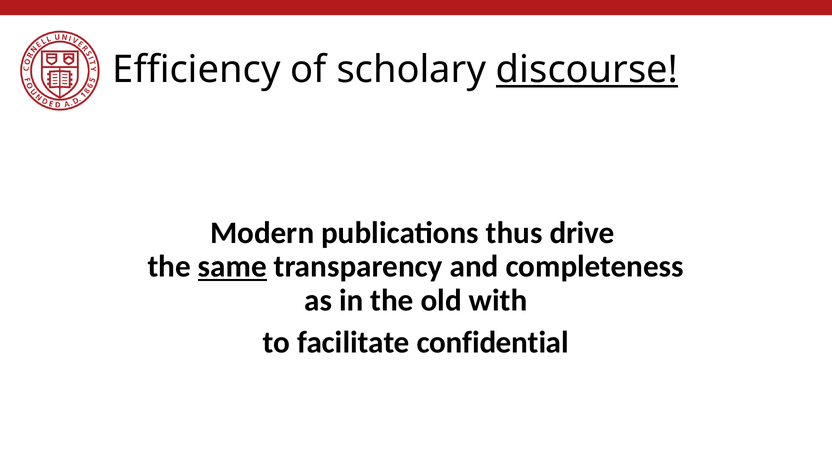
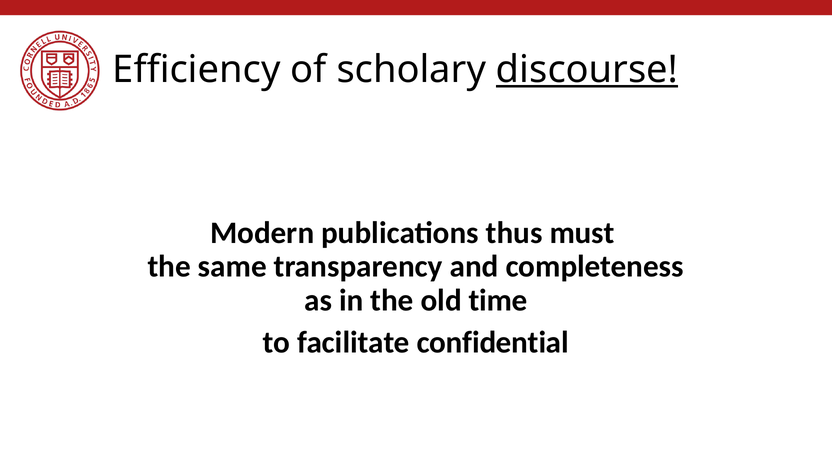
drive: drive -> must (582, 233)
same underline: present -> none (232, 267)
with: with -> time (498, 300)
